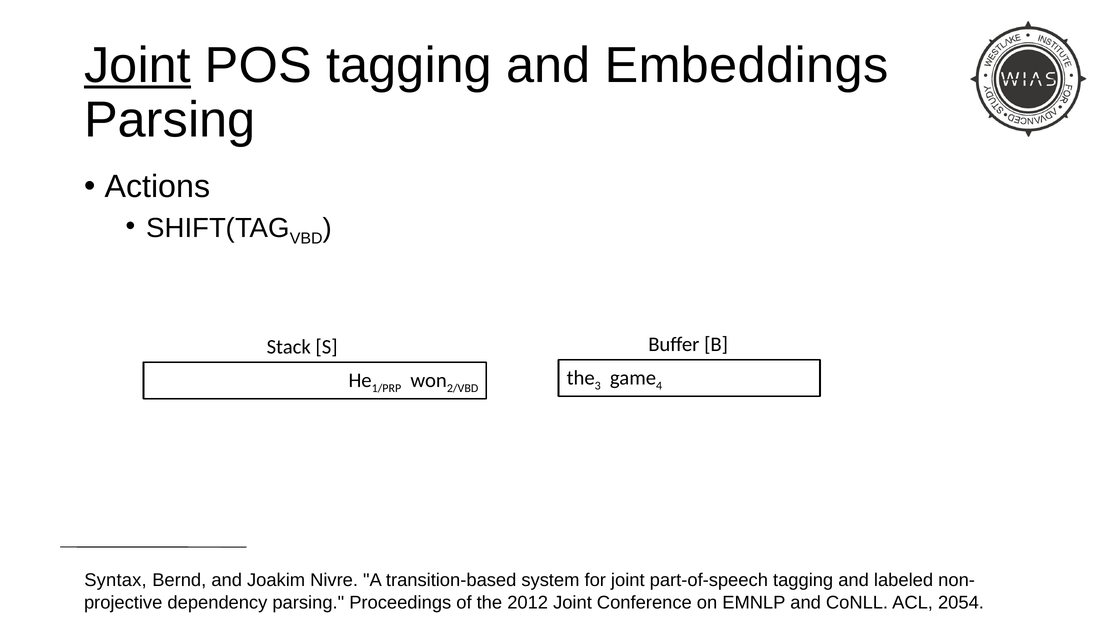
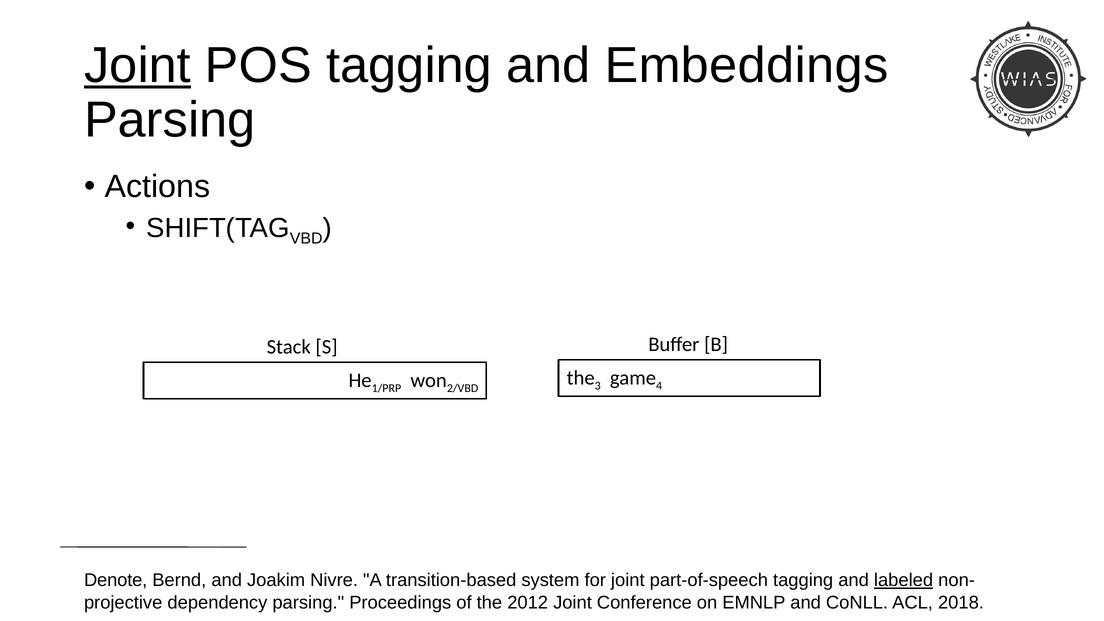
Syntax: Syntax -> Denote (116, 580)
labeled underline: none -> present (904, 580)
2054: 2054 -> 2018 (961, 602)
